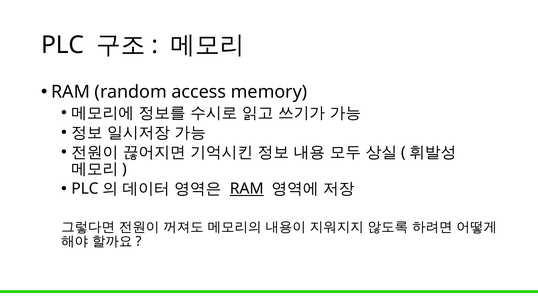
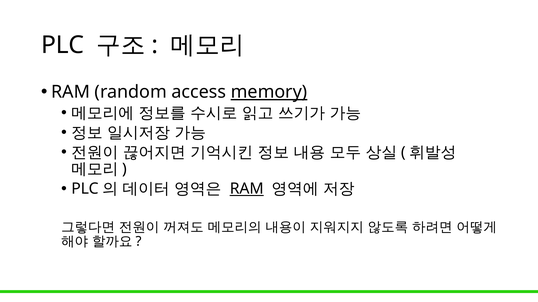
memory underline: none -> present (269, 92)
